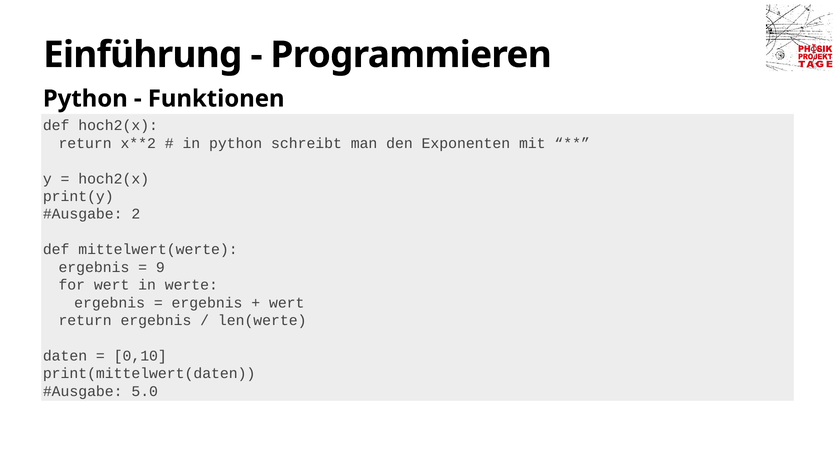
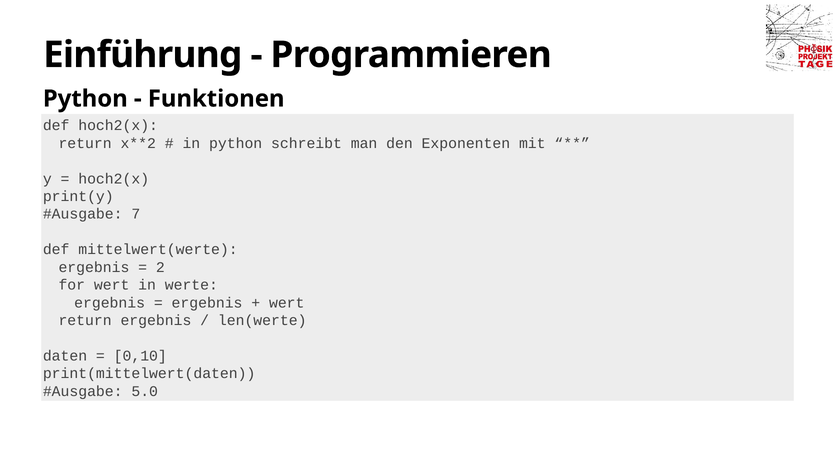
2: 2 -> 7 (136, 214)
9: 9 -> 2 (160, 268)
